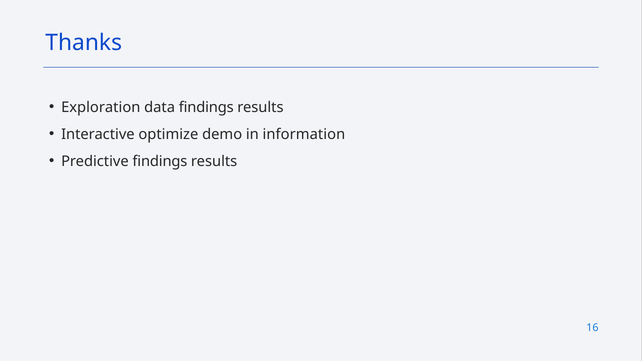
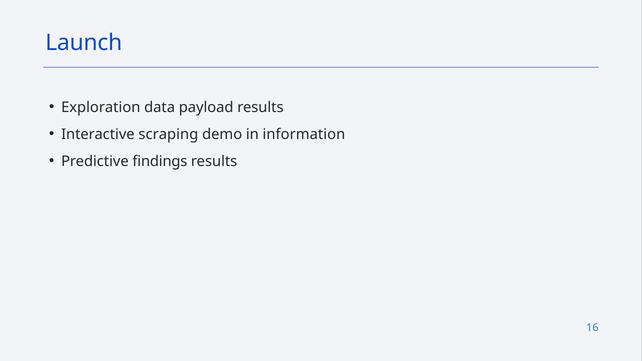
Thanks: Thanks -> Launch (84, 43)
data findings: findings -> payload (206, 107)
optimize: optimize -> scraping (168, 134)
